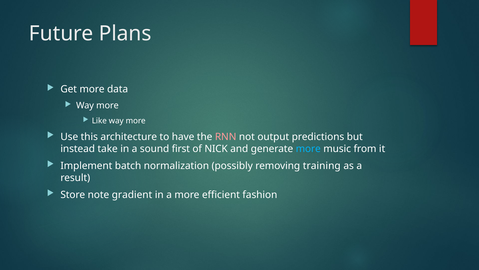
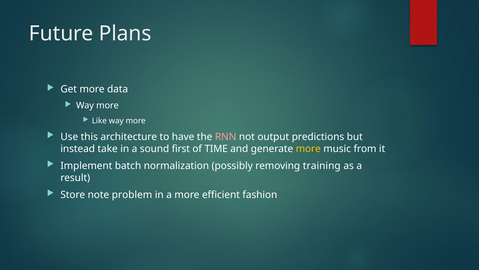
NICK: NICK -> TIME (216, 148)
more colour: light blue -> yellow (308, 148)
gradient: gradient -> problem (132, 194)
